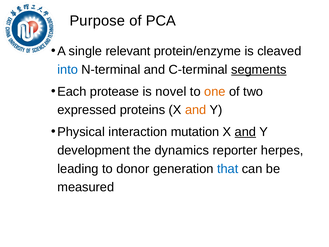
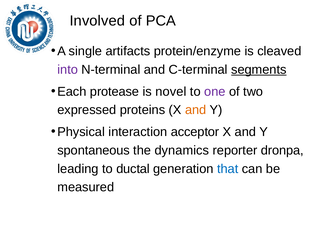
Purpose: Purpose -> Involved (97, 21)
relevant: relevant -> artifacts (128, 51)
into colour: blue -> purple (68, 70)
one colour: orange -> purple (215, 91)
mutation: mutation -> acceptor (195, 132)
and underline: present -> none (245, 132)
development: development -> spontaneous (94, 150)
herpes: herpes -> dronpa (282, 150)
donor: donor -> ductal (133, 169)
